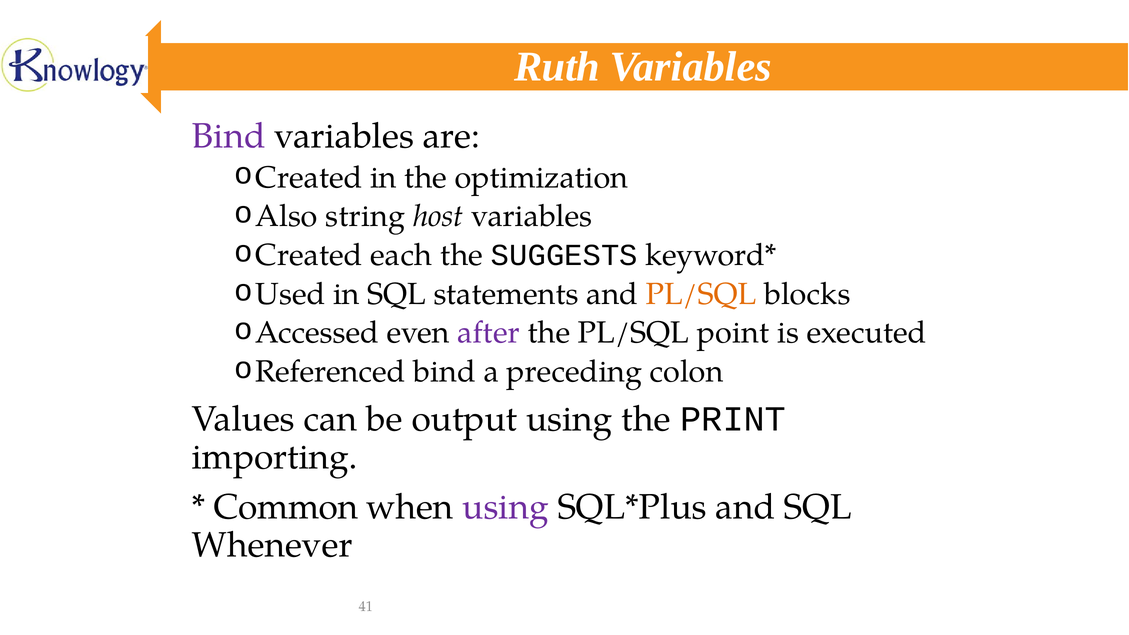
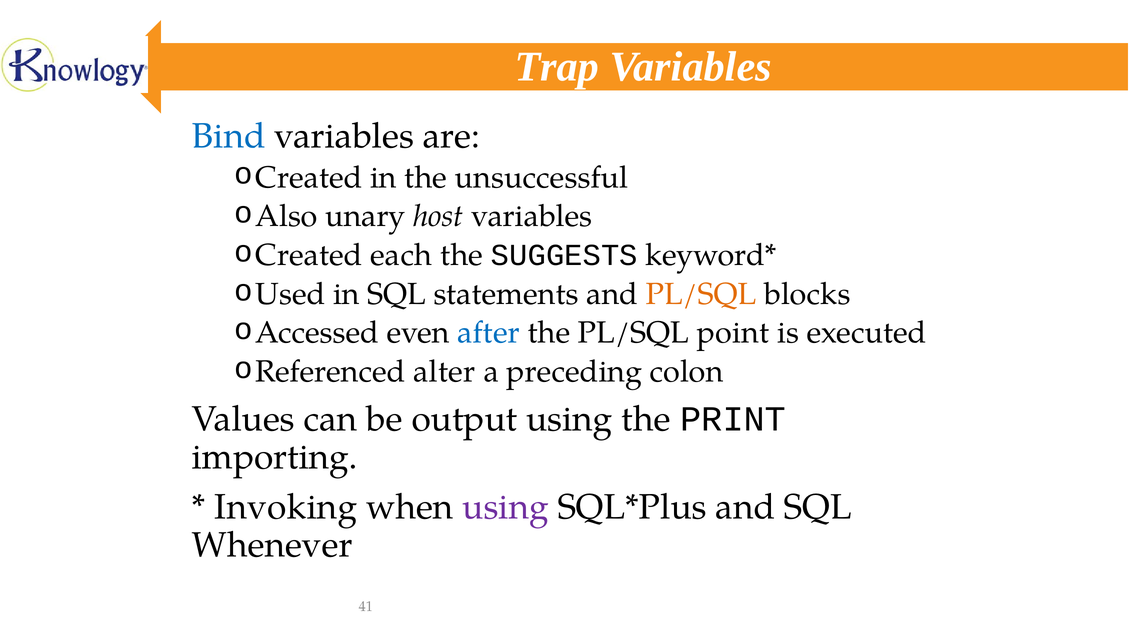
Ruth: Ruth -> Trap (557, 67)
Bind colour: purple -> blue (229, 136)
optimization: optimization -> unsuccessful (541, 177)
string: string -> unary (365, 216)
after colour: purple -> blue (489, 333)
Referenced bind: bind -> alter (444, 372)
Common: Common -> Invoking (286, 507)
